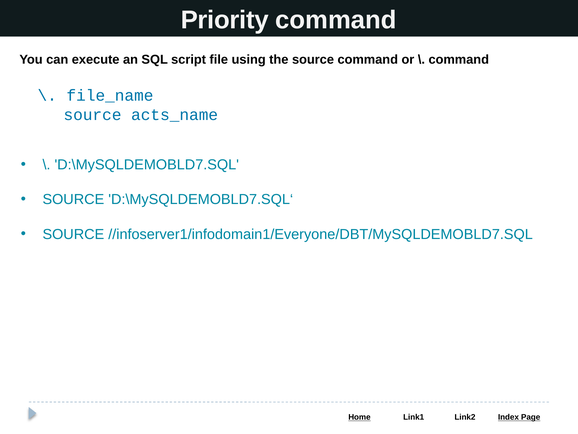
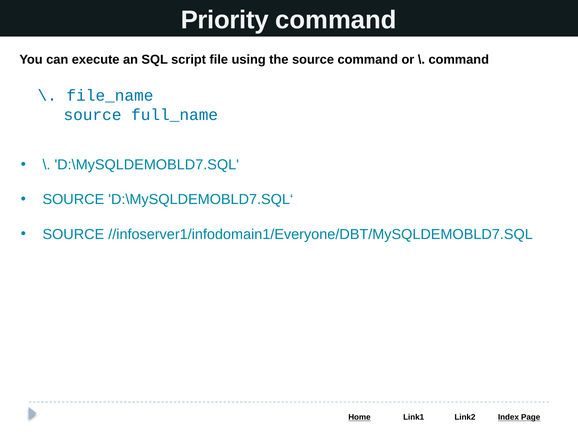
acts_name: acts_name -> full_name (175, 115)
